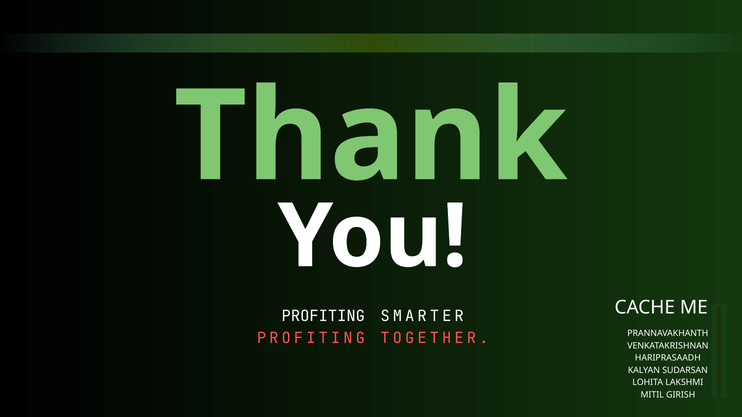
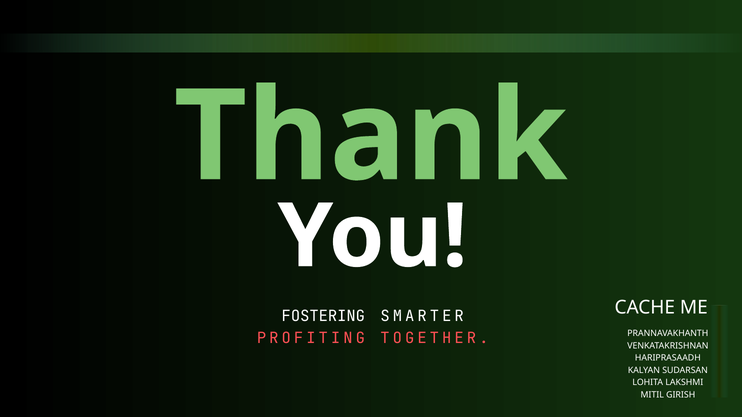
PROFITING: PROFITING -> FOSTERING (323, 317)
